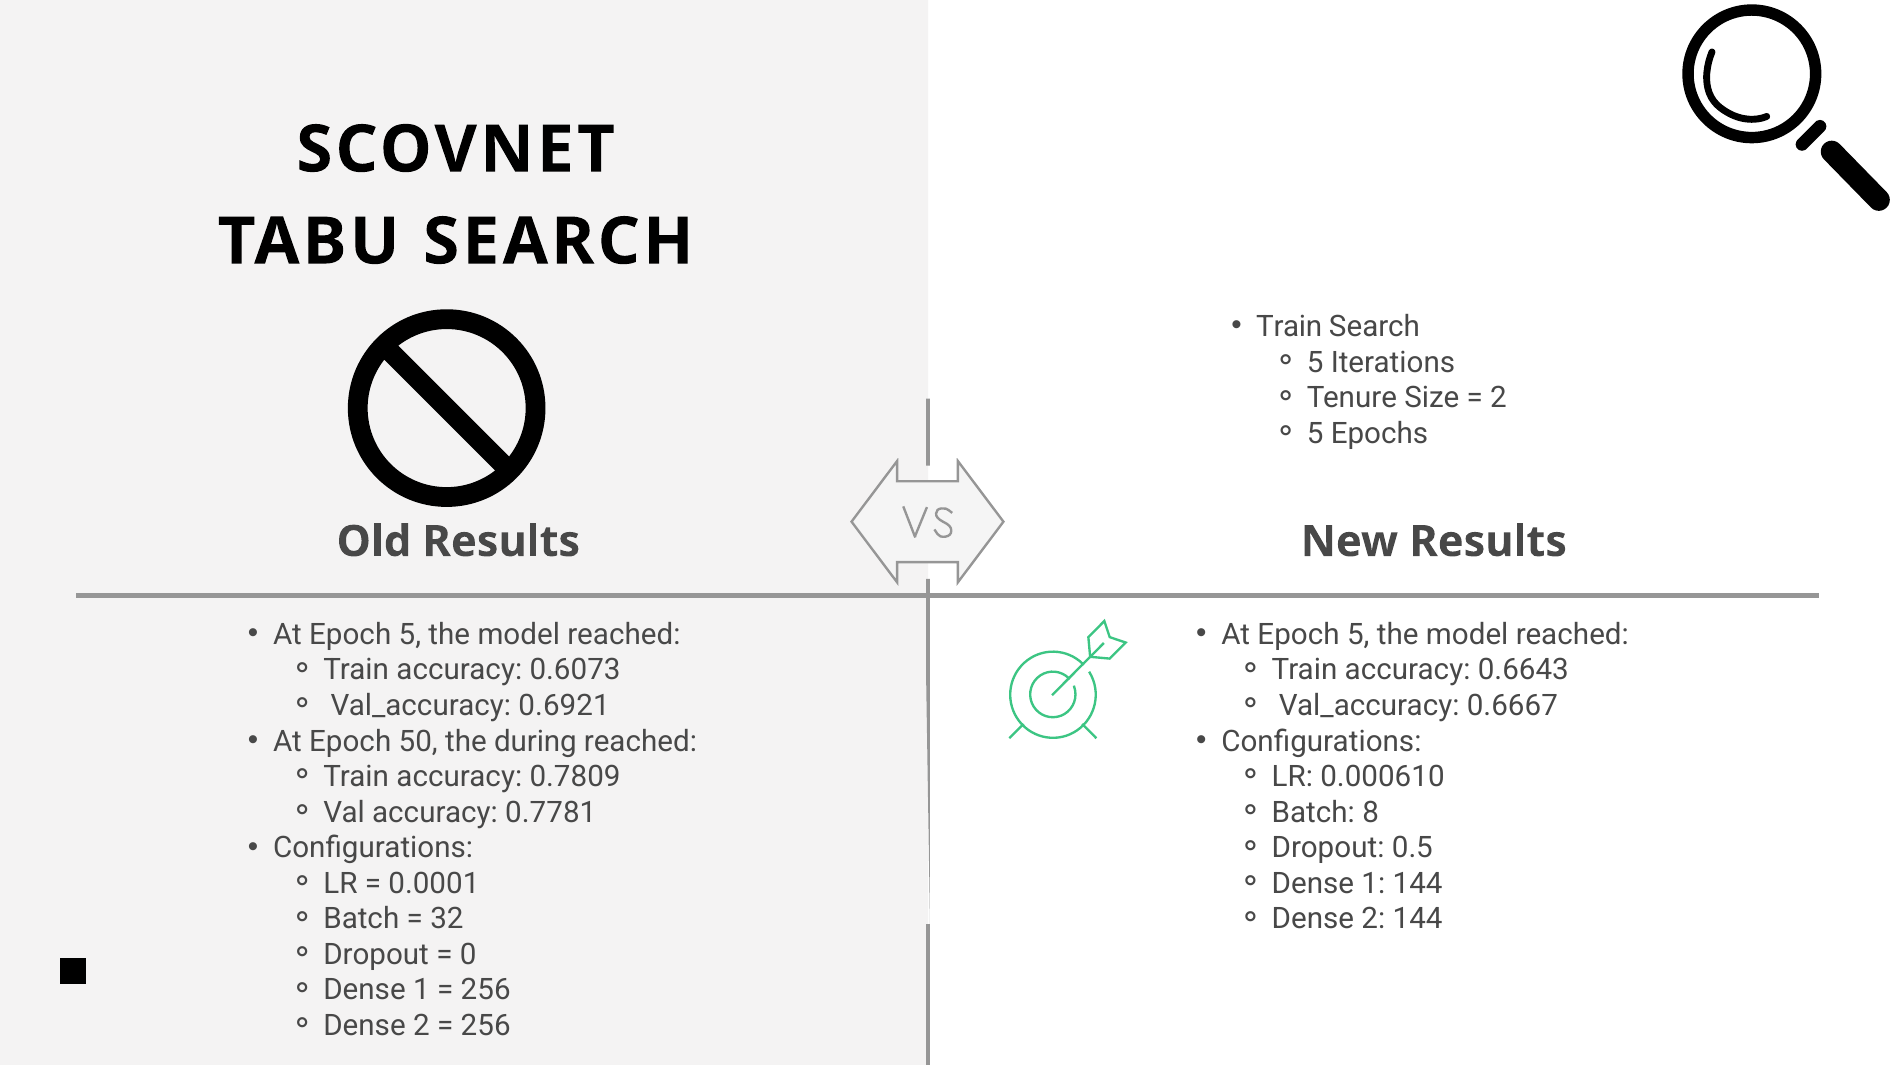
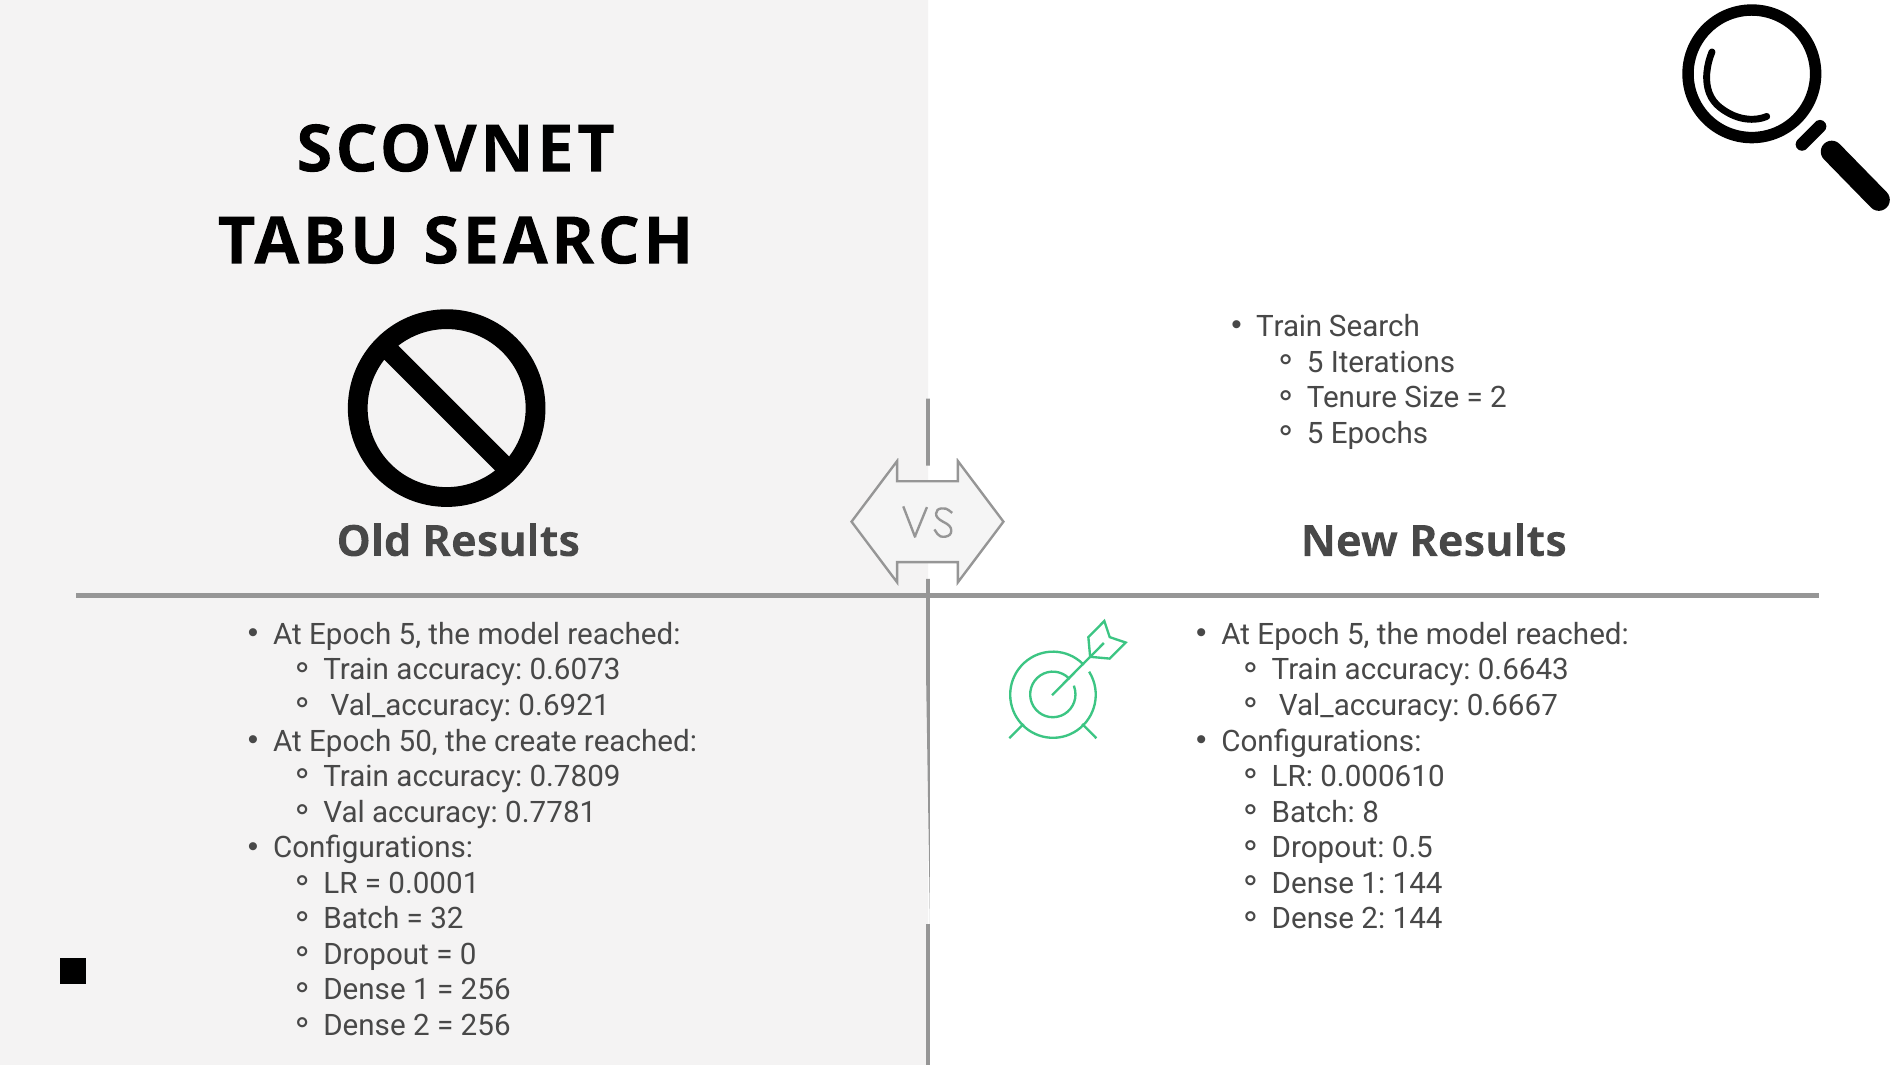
during: during -> create (535, 741)
